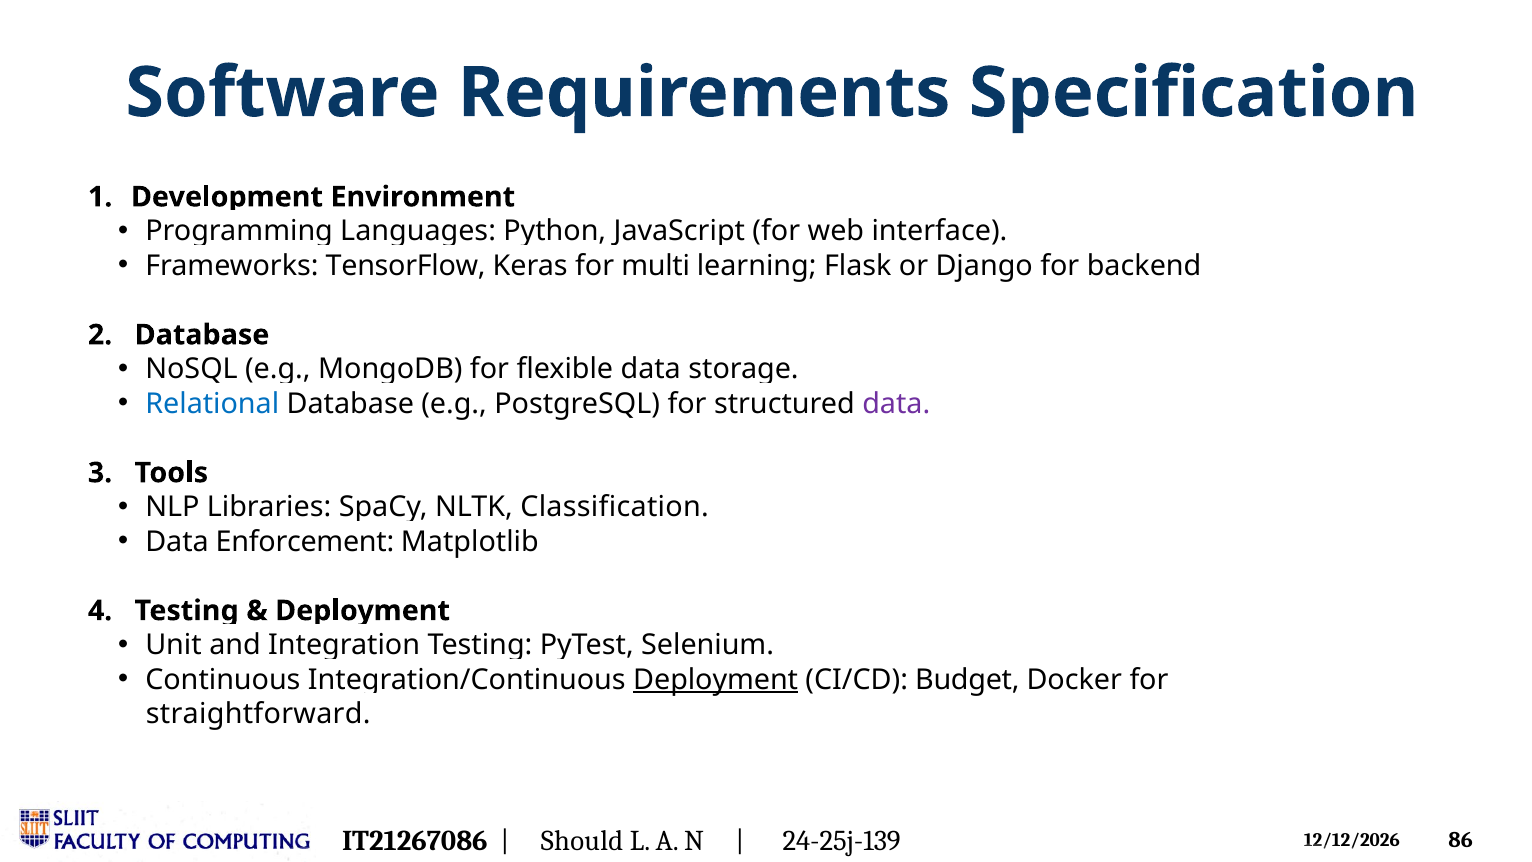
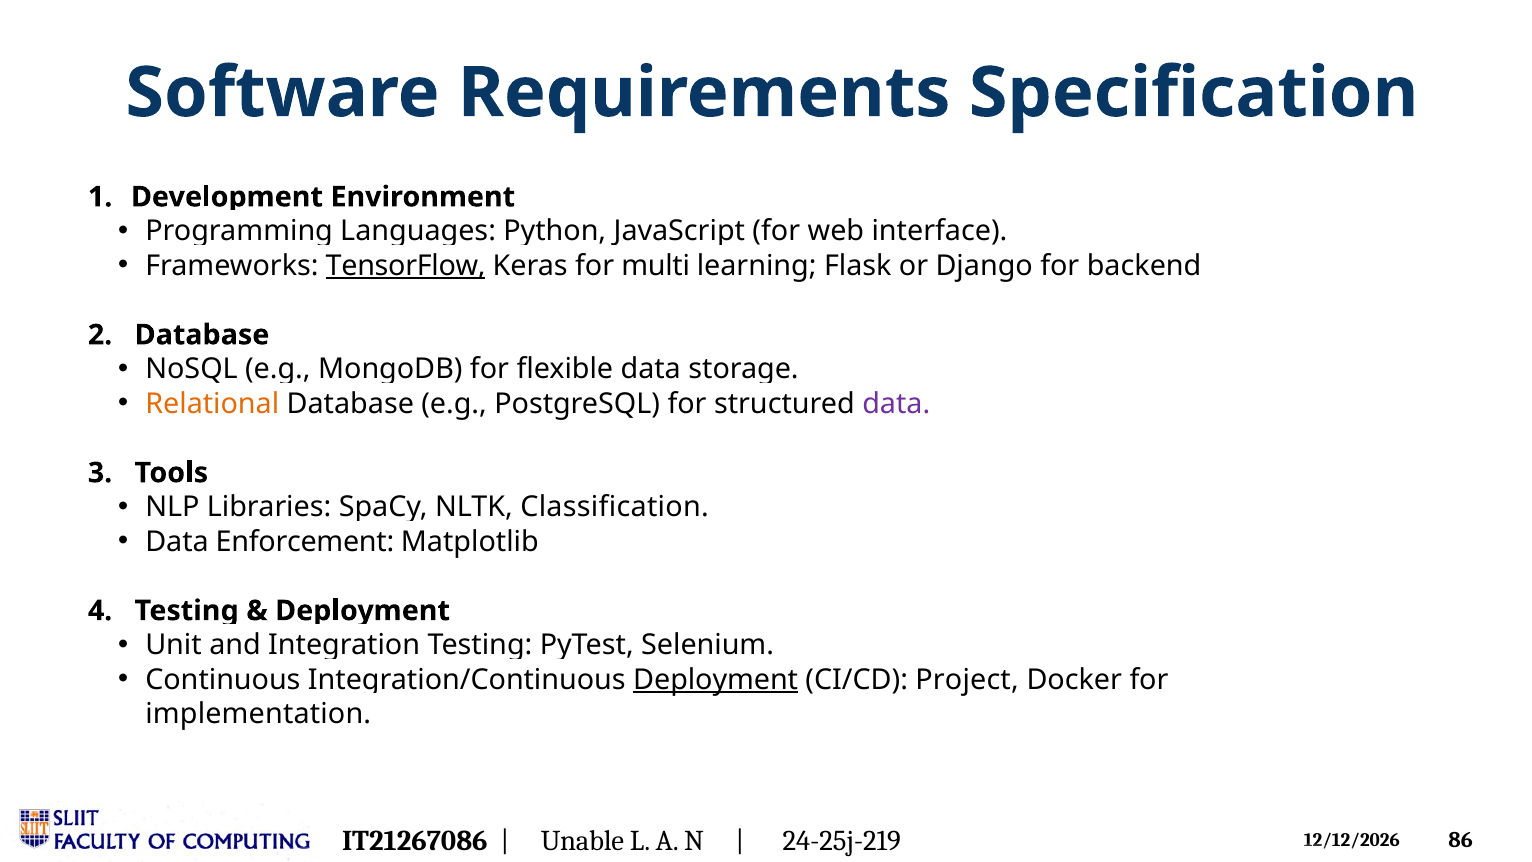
TensorFlow underline: none -> present (406, 266)
Relational colour: blue -> orange (212, 404)
Budget: Budget -> Project (967, 680)
straightforward: straightforward -> implementation (258, 714)
Should: Should -> Unable (582, 841)
24-25j-139: 24-25j-139 -> 24-25j-219 (842, 841)
